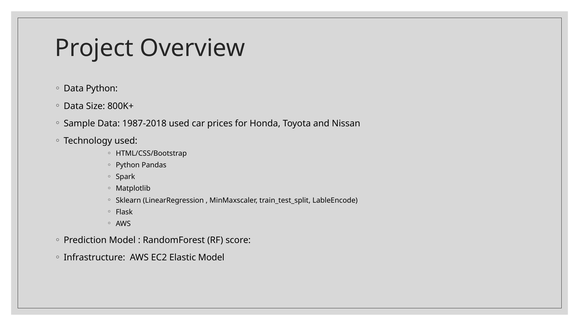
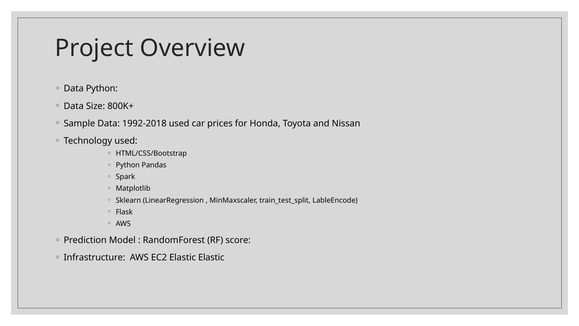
1987-2018: 1987-2018 -> 1992-2018 (144, 123)
Elastic Model: Model -> Elastic (211, 257)
